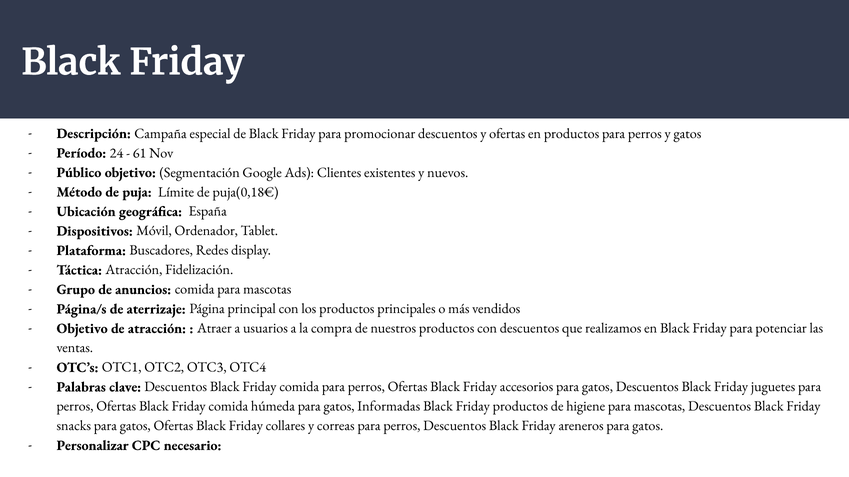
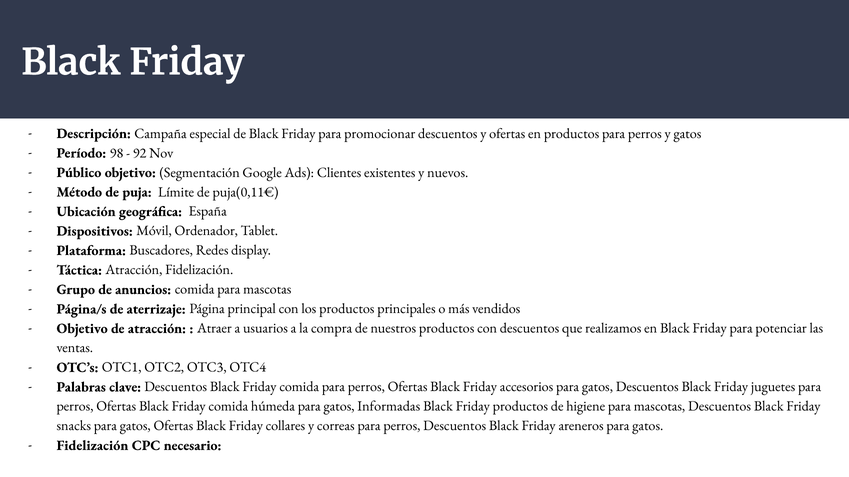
24: 24 -> 98 (117, 153)
61: 61 -> 92 (140, 153)
puja(0,18€: puja(0,18€ -> puja(0,11€ (246, 192)
Personalizar: Personalizar -> Fidelización (92, 446)
